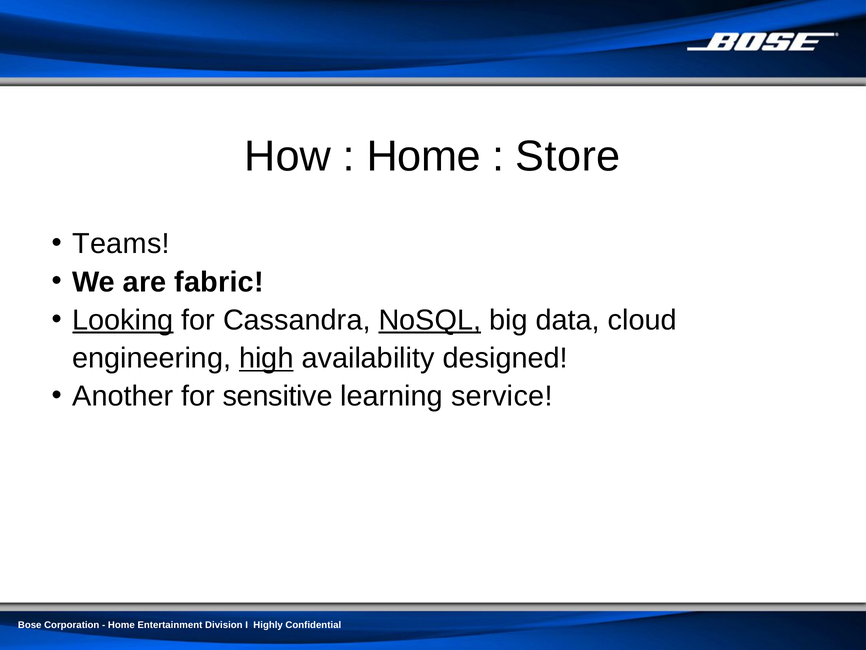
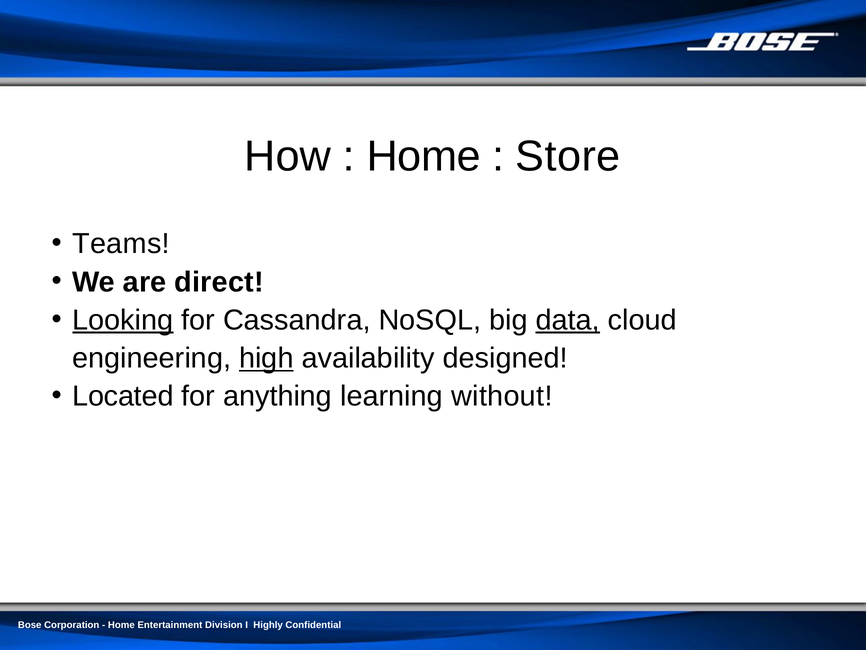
fabric: fabric -> direct (219, 282)
NoSQL underline: present -> none (430, 320)
data underline: none -> present (568, 320)
Another: Another -> Located (123, 396)
sensitive: sensitive -> anything (278, 396)
service: service -> without (502, 396)
